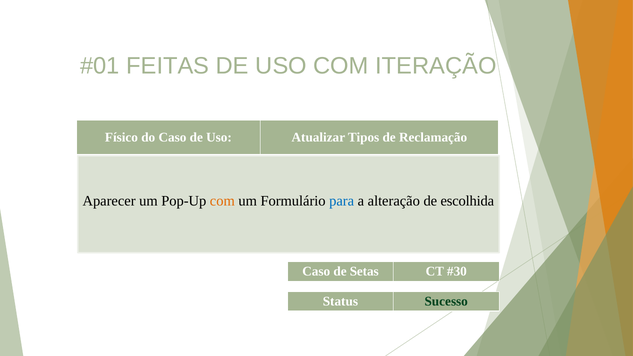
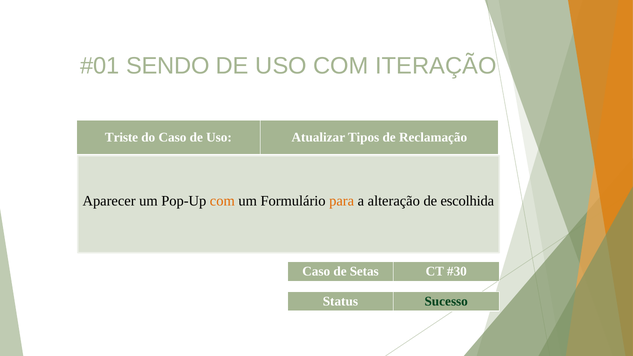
FEITAS: FEITAS -> SENDO (168, 66)
Físico: Físico -> Triste (122, 137)
para colour: blue -> orange (342, 201)
